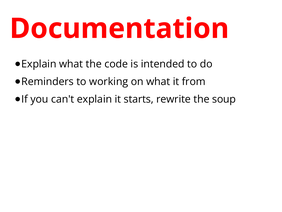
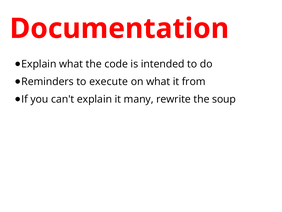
working: working -> execute (109, 81)
starts: starts -> many (139, 99)
